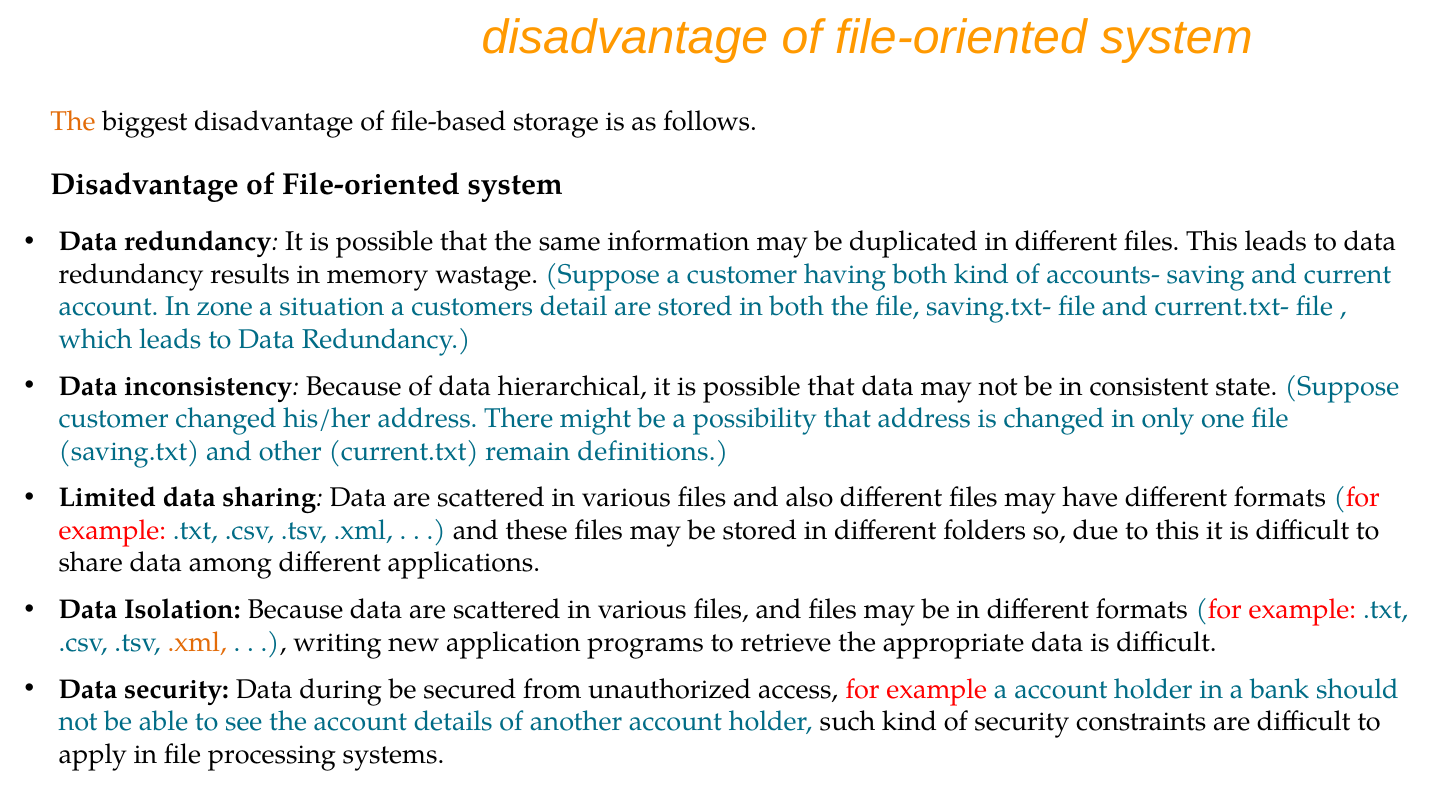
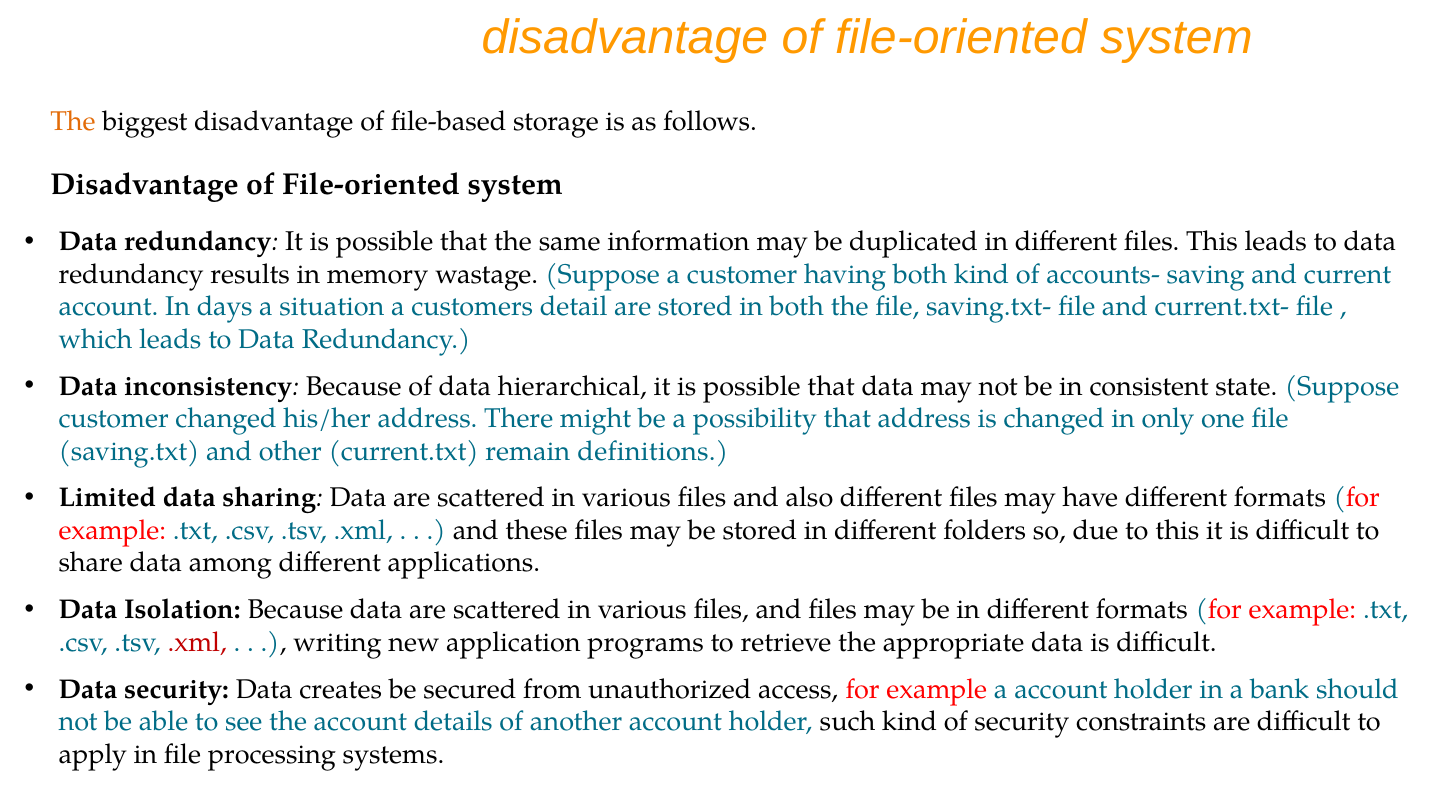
zone: zone -> days (225, 307)
.xml colour: orange -> red (197, 643)
during: during -> creates (341, 689)
